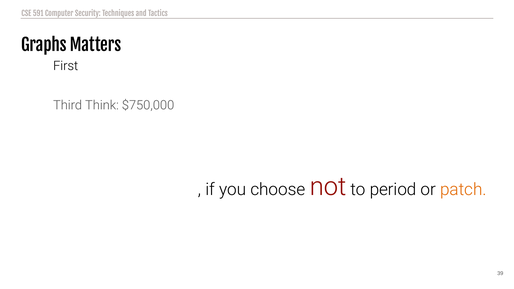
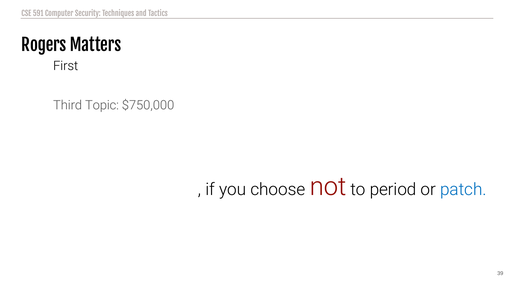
Graphs: Graphs -> Rogers (44, 46)
Think: Think -> Topic (102, 105)
patch colour: orange -> blue (463, 190)
